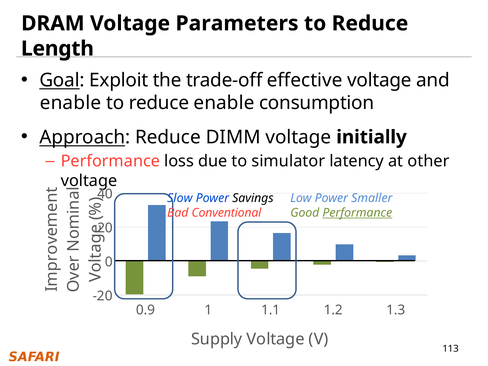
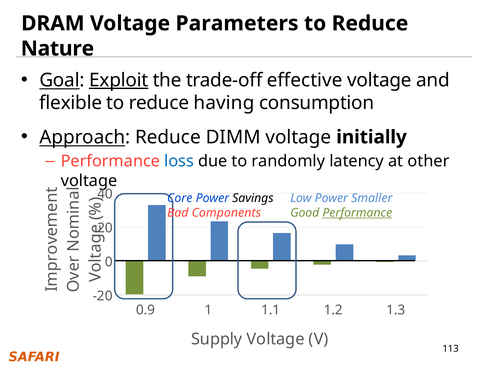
Length: Length -> Nature (57, 49)
Exploit underline: none -> present (119, 80)
enable: enable -> flexible (71, 103)
reduce enable: enable -> having (224, 103)
loss colour: black -> blue (179, 161)
simulator: simulator -> randomly (288, 161)
Slow: Slow -> Core (180, 198)
Conventional: Conventional -> Components (226, 213)
